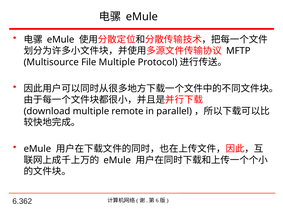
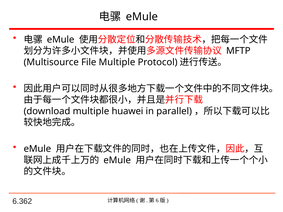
remote: remote -> huawei (127, 111)
